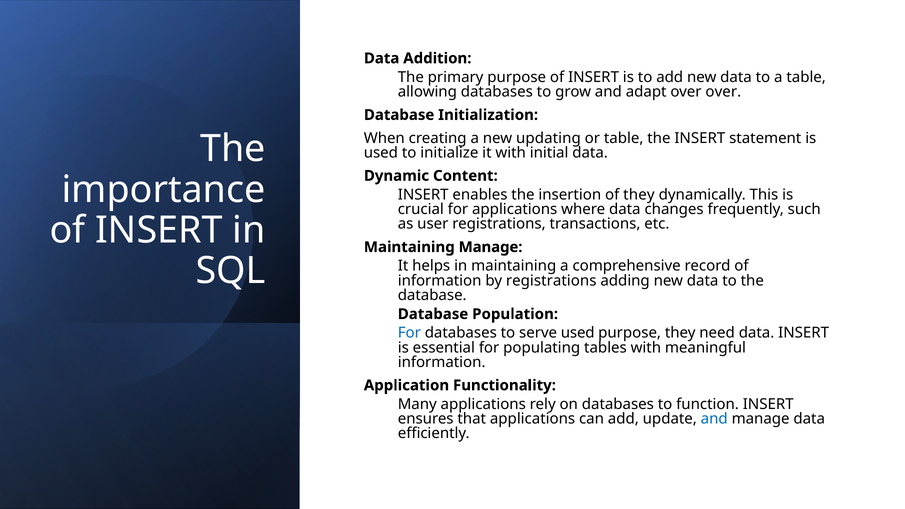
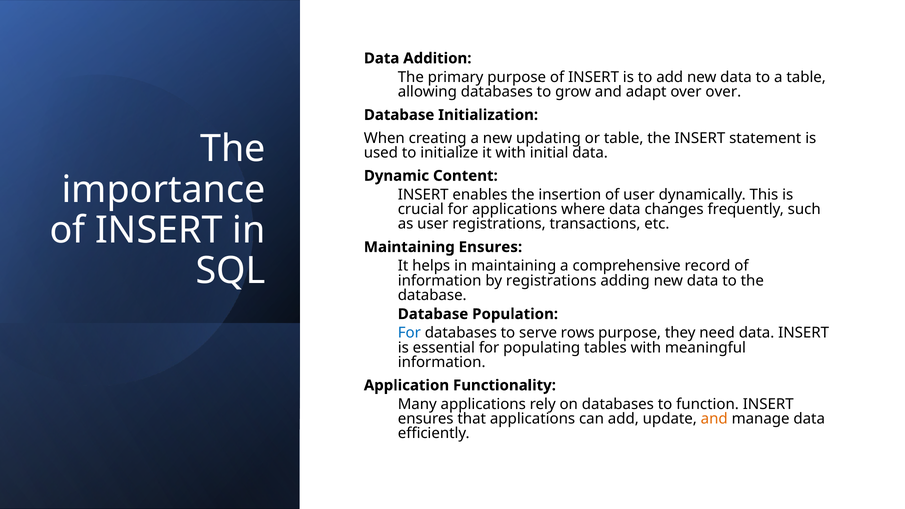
of they: they -> user (639, 195)
Maintaining Manage: Manage -> Ensures (490, 247)
serve used: used -> rows (578, 333)
and colour: blue -> orange (714, 419)
